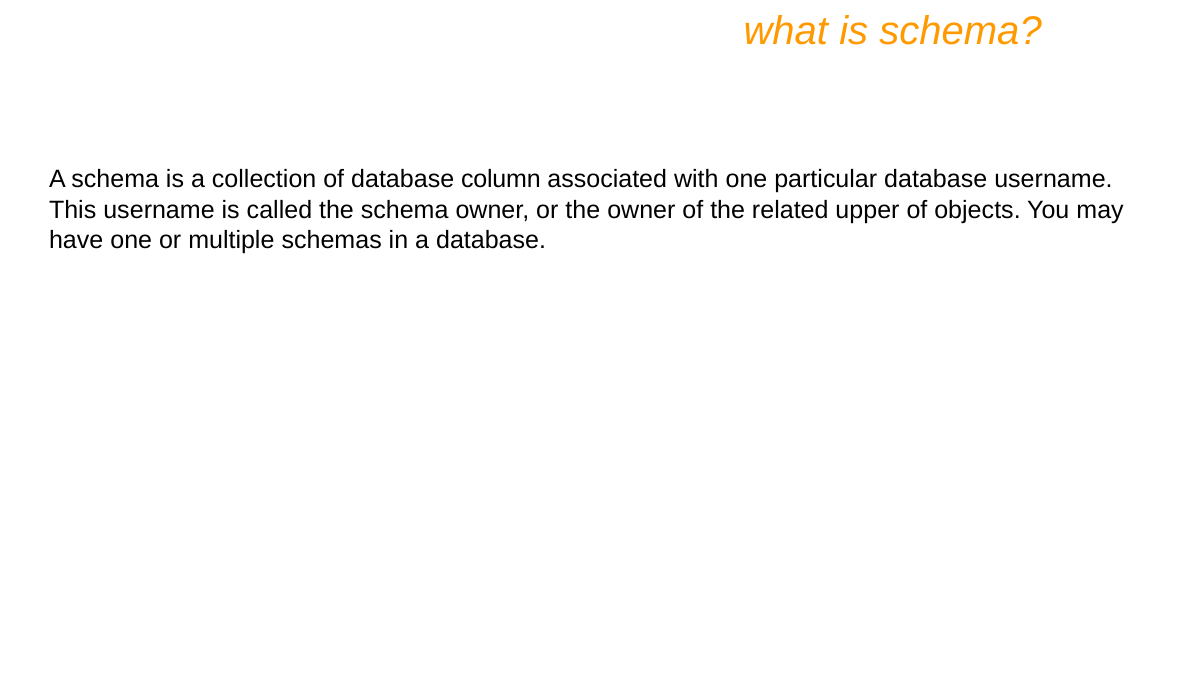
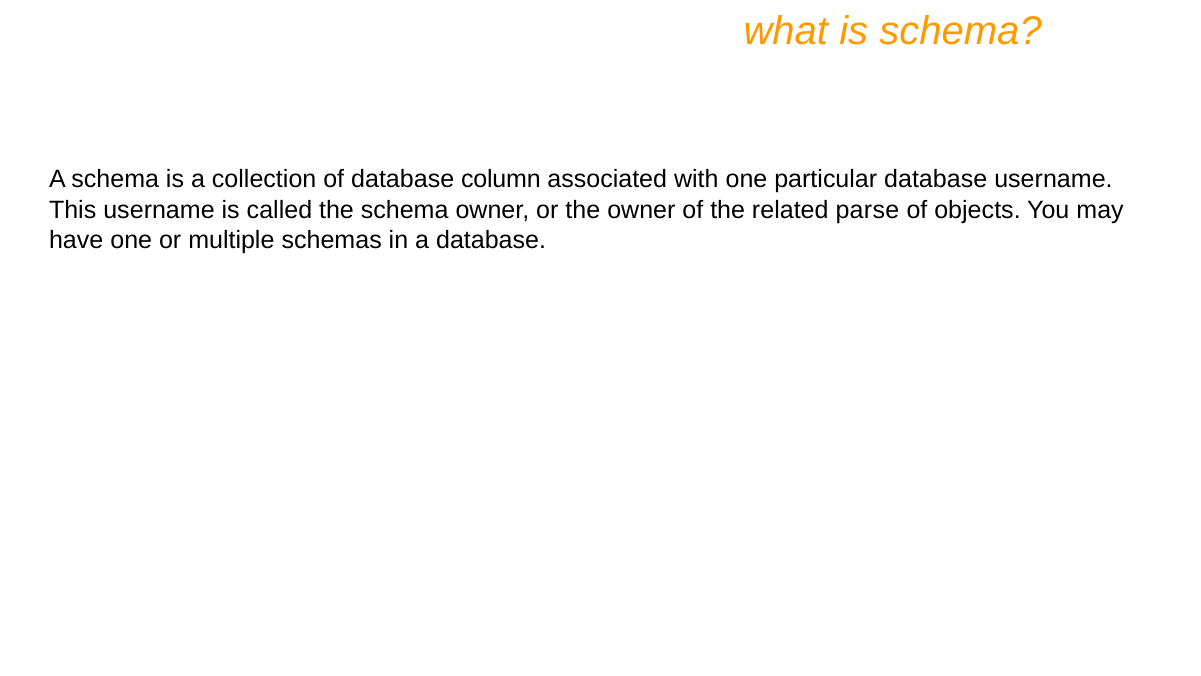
upper: upper -> parse (867, 210)
